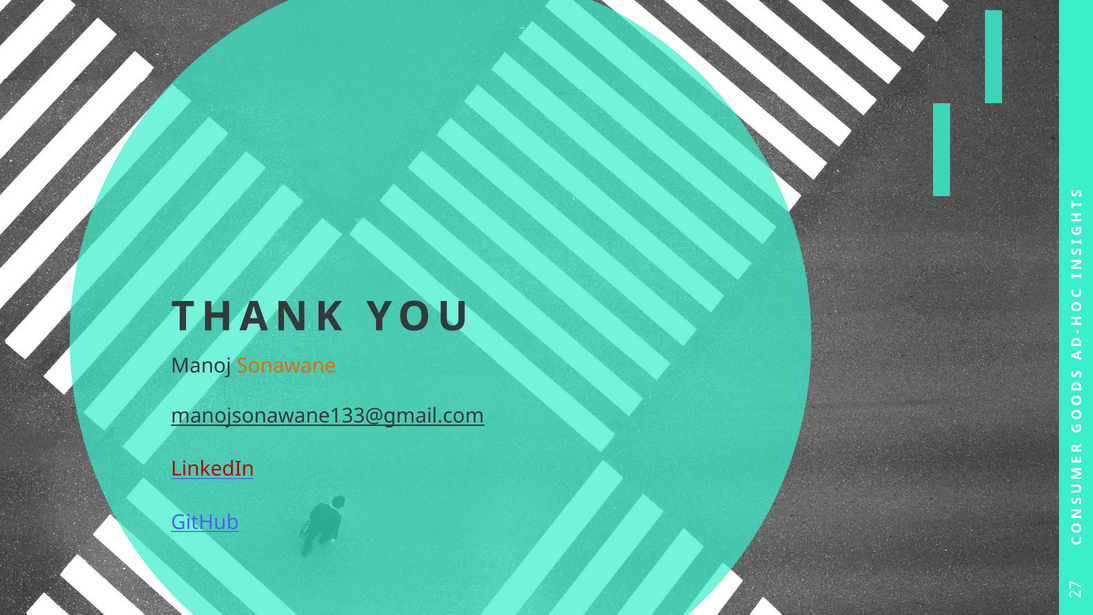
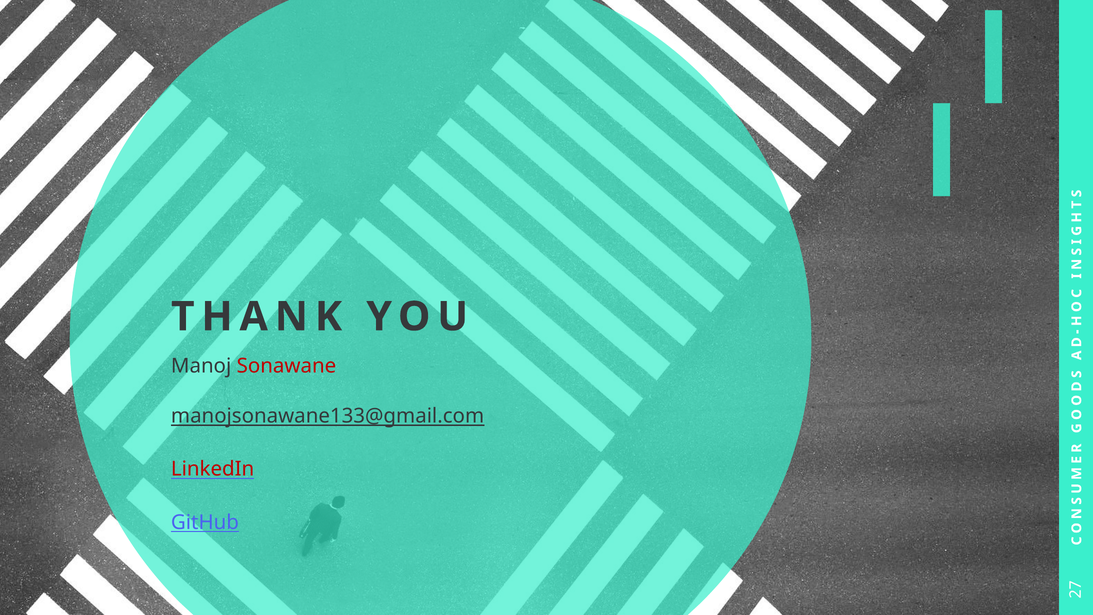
Sonawane colour: orange -> red (286, 366)
